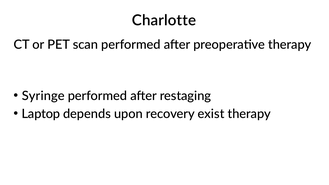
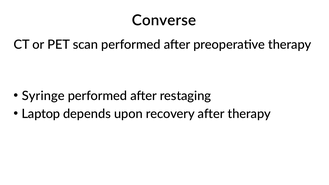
Charlotte: Charlotte -> Converse (164, 20)
recovery exist: exist -> after (211, 114)
